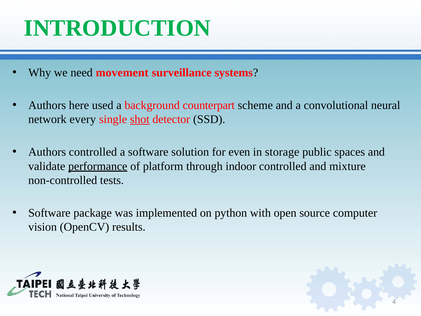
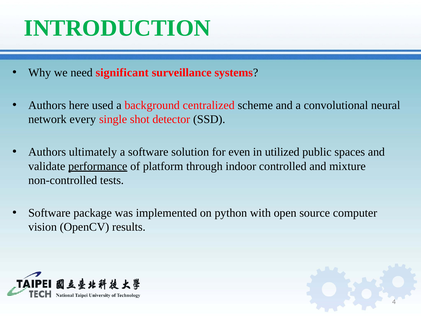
movement: movement -> significant (122, 72)
counterpart: counterpart -> centralized (209, 105)
shot underline: present -> none (140, 119)
Authors controlled: controlled -> ultimately (93, 152)
storage: storage -> utilized (282, 152)
